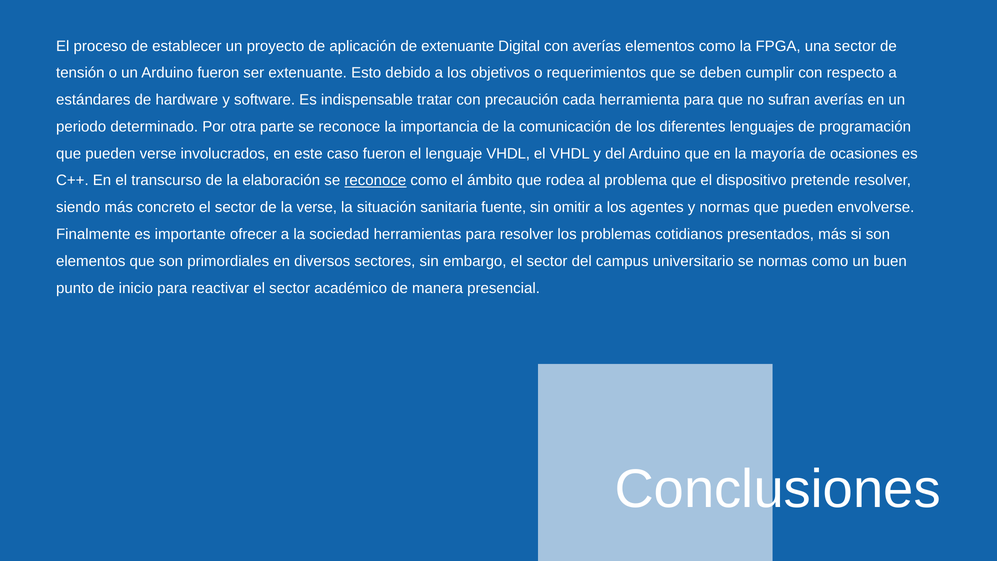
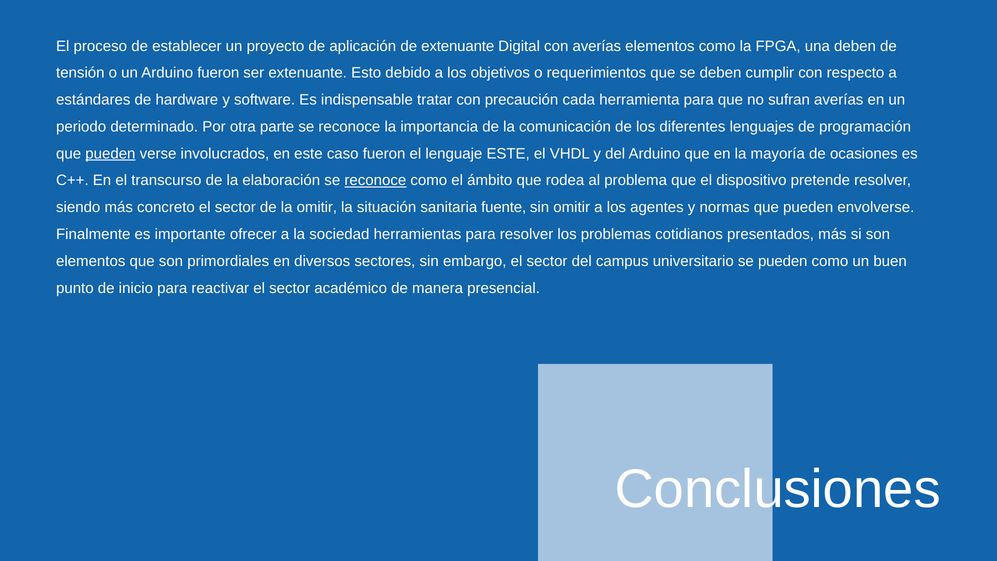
una sector: sector -> deben (855, 46)
pueden underline: none -> present (110, 154)
lenguaje VHDL: VHDL -> ESTE (508, 154)
la verse: verse -> omitir (317, 207)
se normas: normas -> pueden (783, 261)
